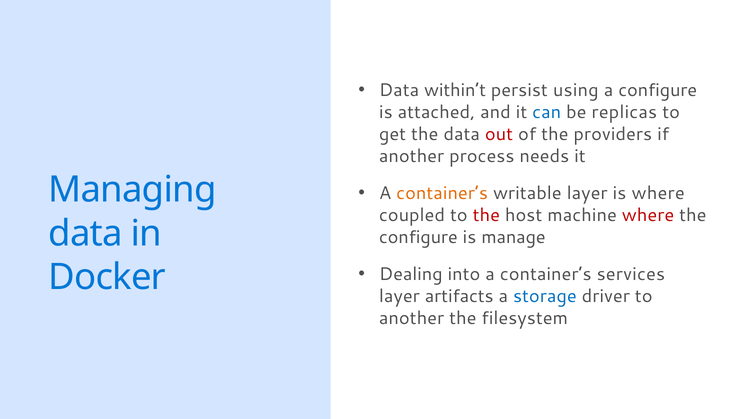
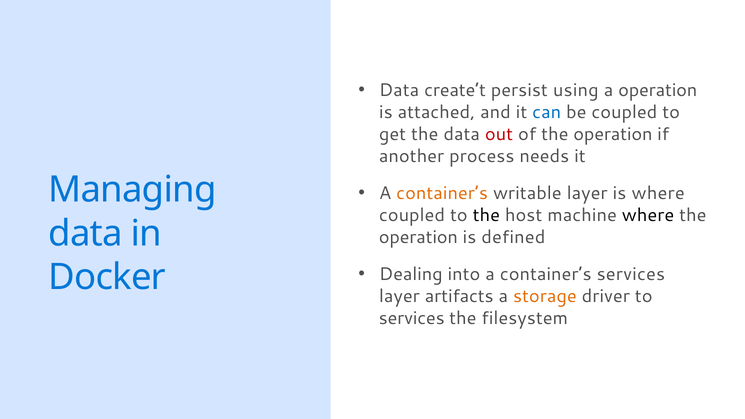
within’t: within’t -> create’t (455, 90)
a configure: configure -> operation (658, 90)
be replicas: replicas -> coupled (624, 112)
of the providers: providers -> operation (613, 134)
the colour: red -> black (486, 215)
where colour: red -> black (648, 215)
configure: configure -> operation (418, 237)
manage: manage -> defined (513, 237)
storage colour: blue -> orange (545, 296)
another: another -> services (412, 318)
